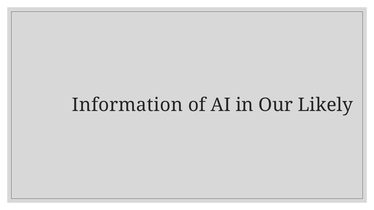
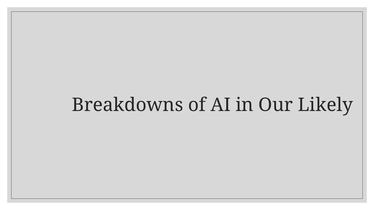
Information: Information -> Breakdowns (128, 105)
